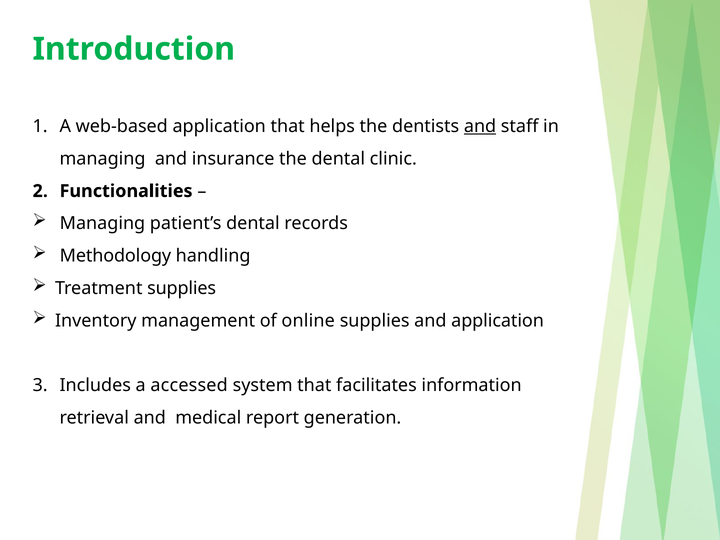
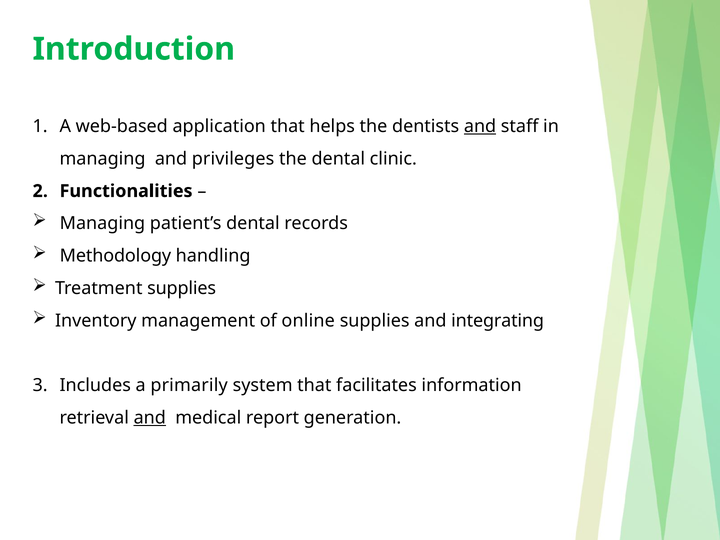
insurance: insurance -> privileges (233, 159)
and application: application -> integrating (498, 321)
accessed: accessed -> primarily (189, 385)
and underline: none -> present (150, 418)
